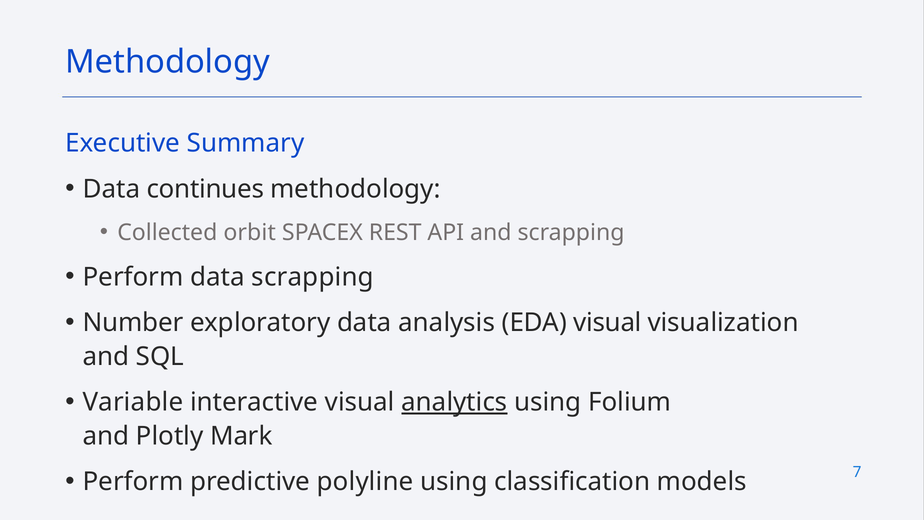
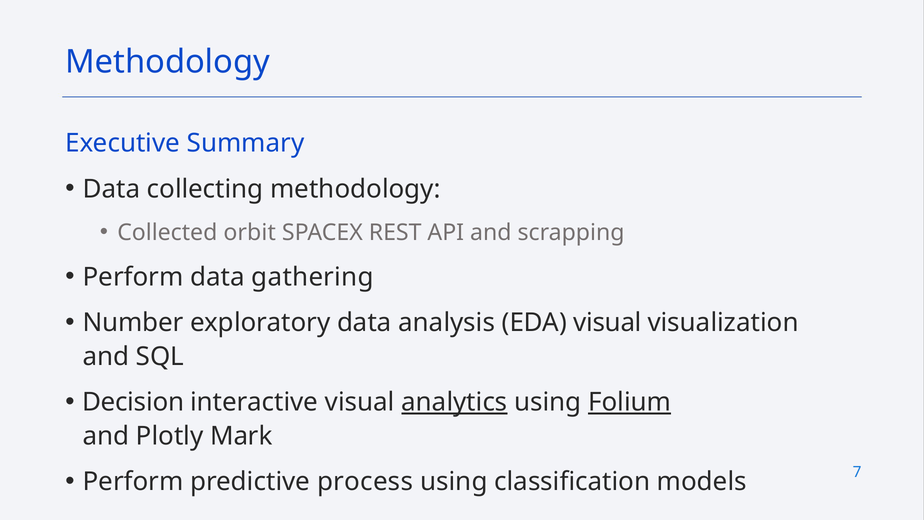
continues: continues -> collecting (205, 189)
data scrapping: scrapping -> gathering (313, 277)
Variable: Variable -> Decision (133, 402)
Folium underline: none -> present (630, 402)
polyline: polyline -> process (365, 482)
